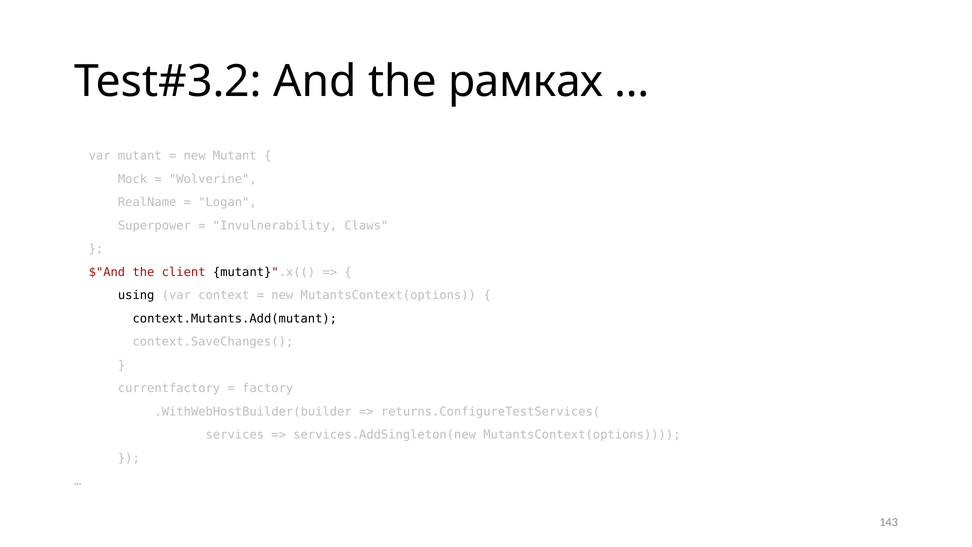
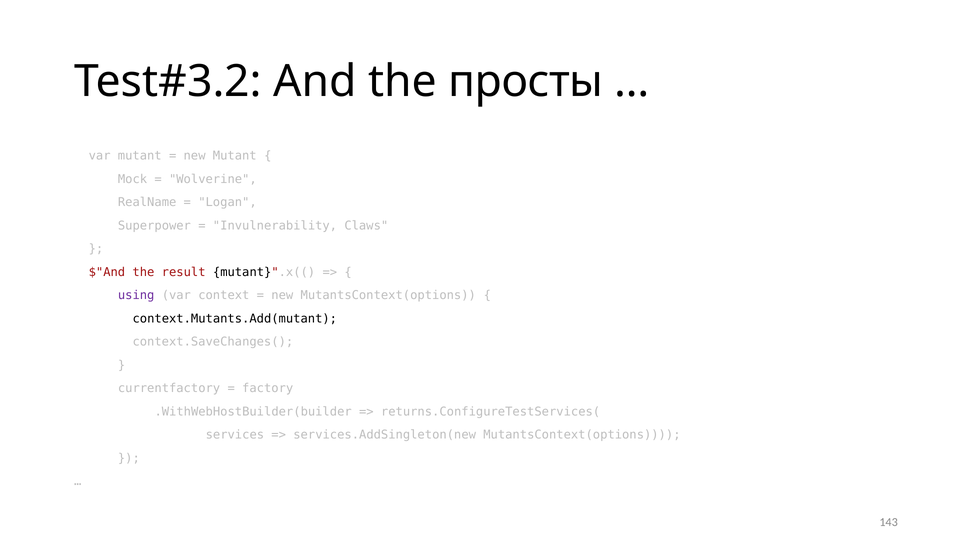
рамках: рамках -> просты (526, 82)
client: client -> result (184, 272)
using colour: black -> purple (136, 295)
